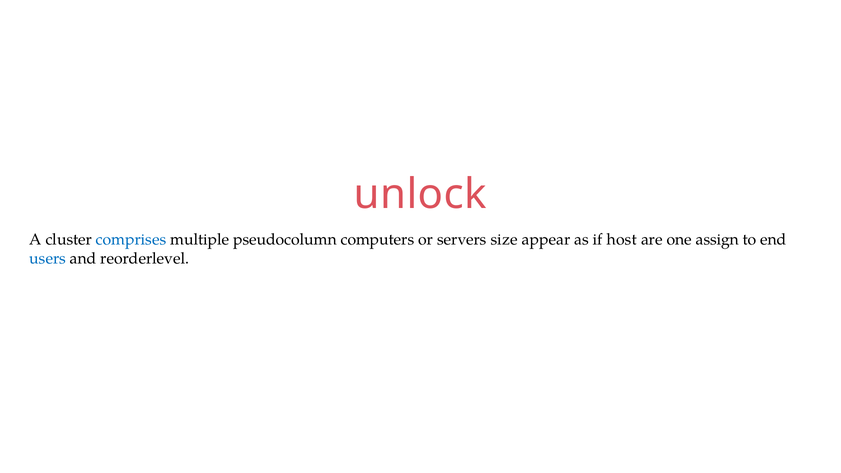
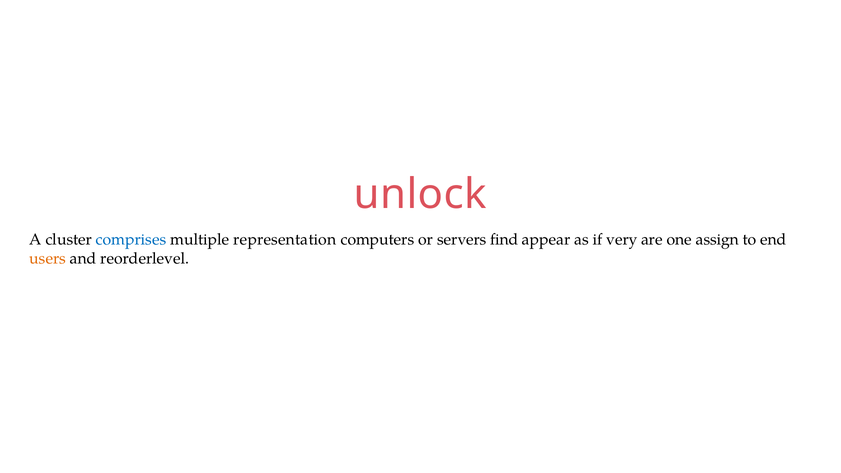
pseudocolumn: pseudocolumn -> representation (285, 240)
size: size -> find (504, 240)
host: host -> very (622, 240)
users colour: blue -> orange (48, 259)
